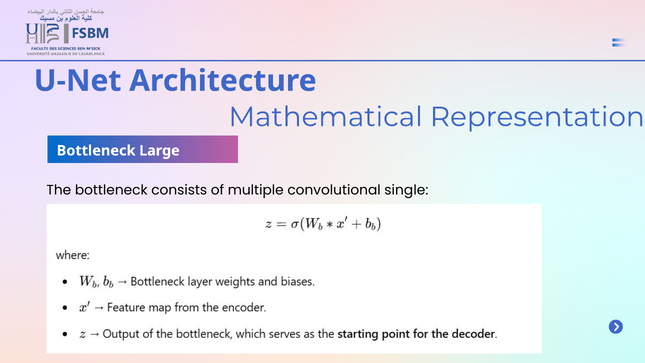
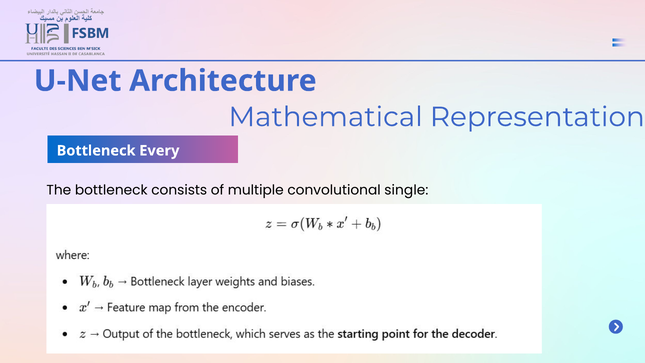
Large: Large -> Every (159, 151)
